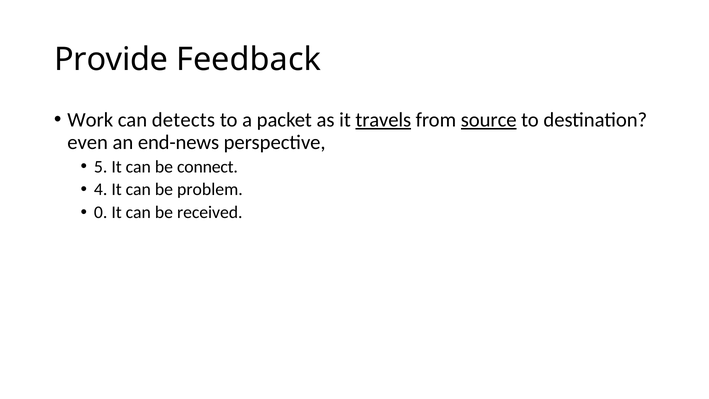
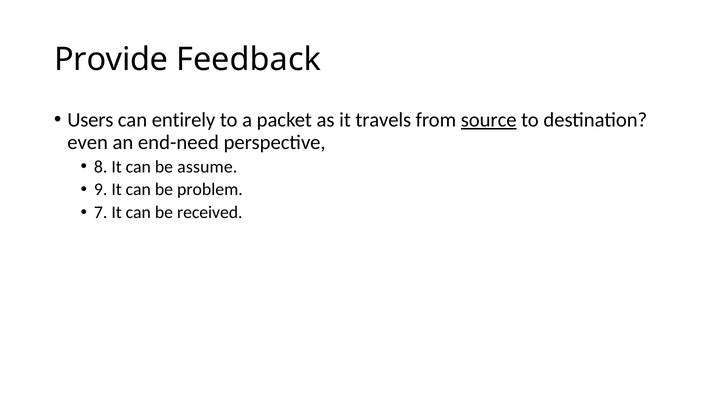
Work: Work -> Users (90, 120)
detects: detects -> entirely (184, 120)
travels underline: present -> none (383, 120)
end-news: end-news -> end-need (178, 142)
5: 5 -> 8 (101, 167)
connect: connect -> assume (207, 167)
4: 4 -> 9 (101, 189)
0: 0 -> 7 (101, 212)
